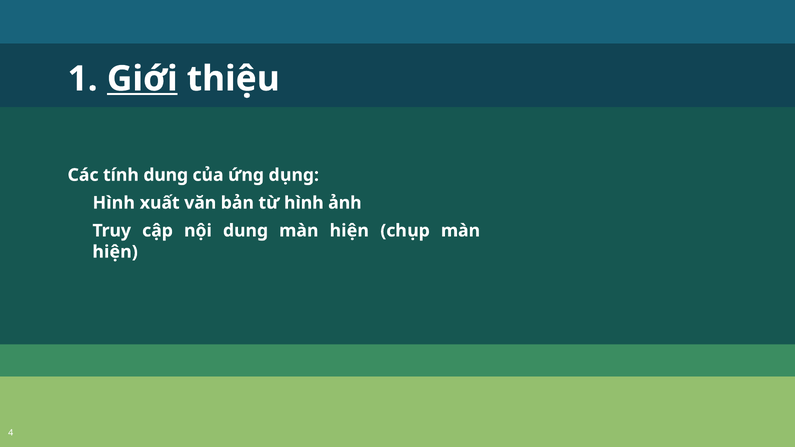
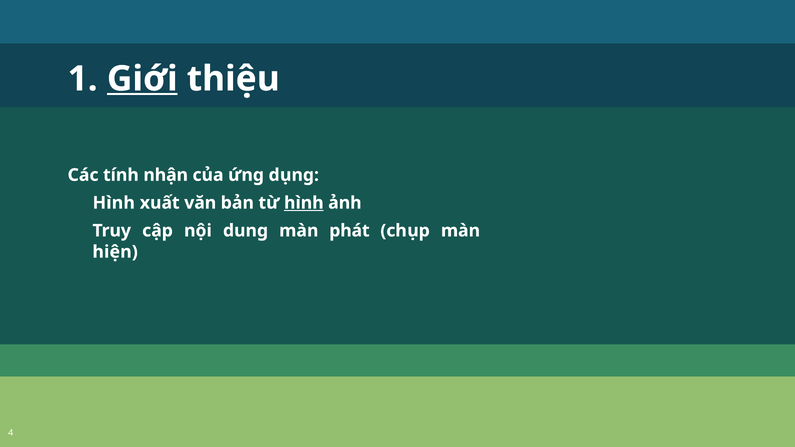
tính dụng: dụng -> nhận (166, 175)
hình underline: none -> present (304, 203)
dụng màn hiện: hiện -> phát (349, 231)
